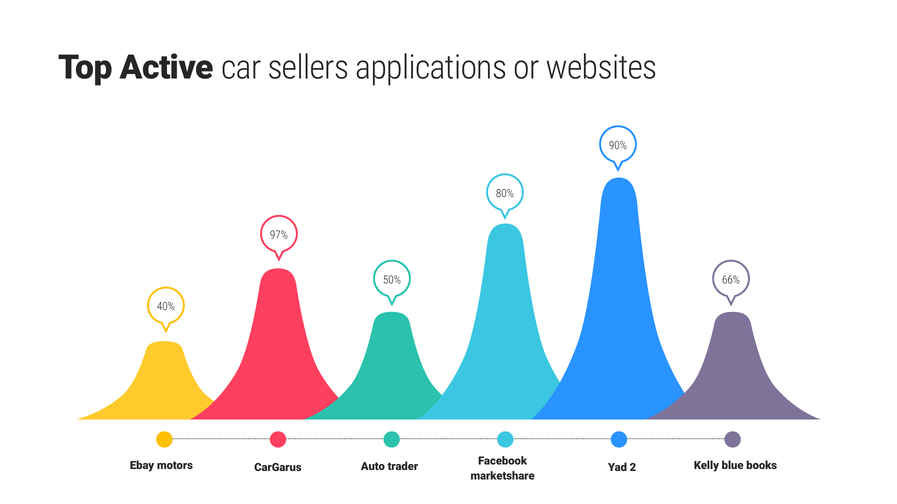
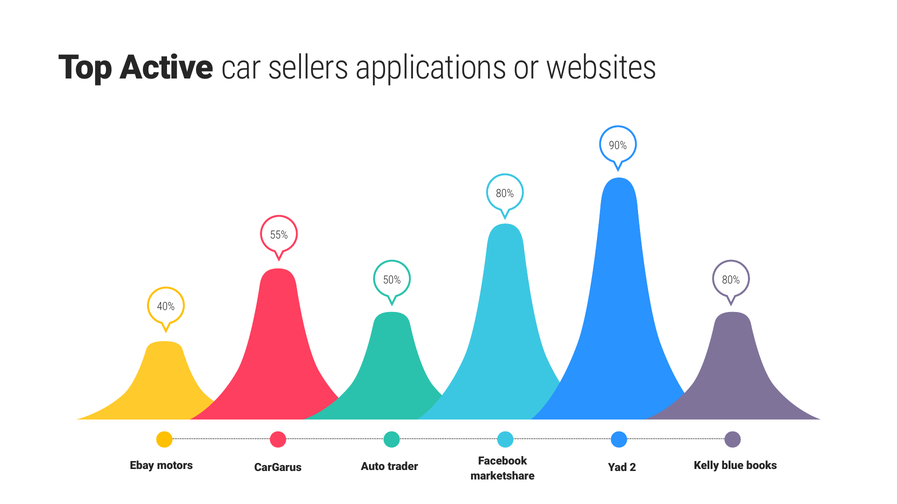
97%: 97% -> 55% (279, 235)
66%: 66% -> 80% (731, 280)
